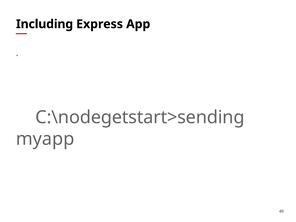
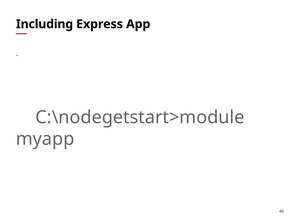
C:\nodegetstart>sending: C:\nodegetstart>sending -> C:\nodegetstart>module (140, 117)
